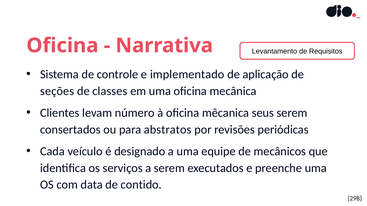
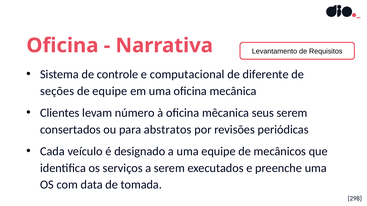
implementado: implementado -> computacional (187, 75)
aplicação: aplicação -> diferente (266, 75)
de classes: classes -> equipe (110, 91)
contido: contido -> tomada (141, 185)
